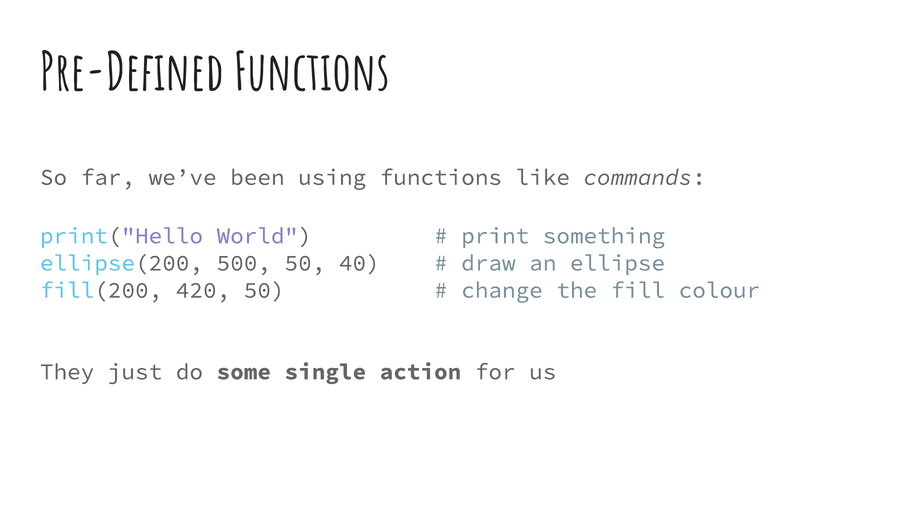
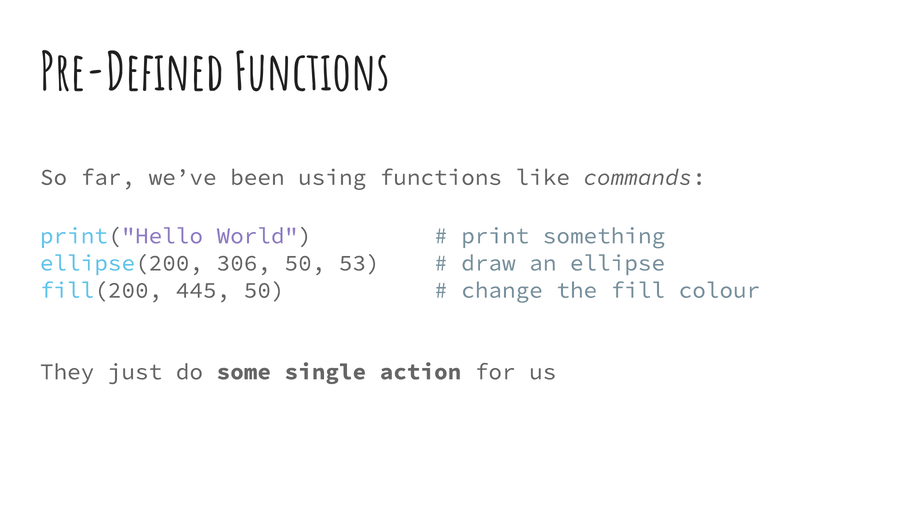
500: 500 -> 306 (244, 263)
40: 40 -> 53 (359, 263)
420: 420 -> 445 (203, 290)
